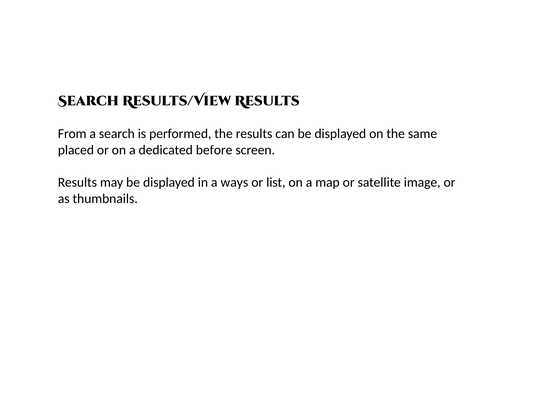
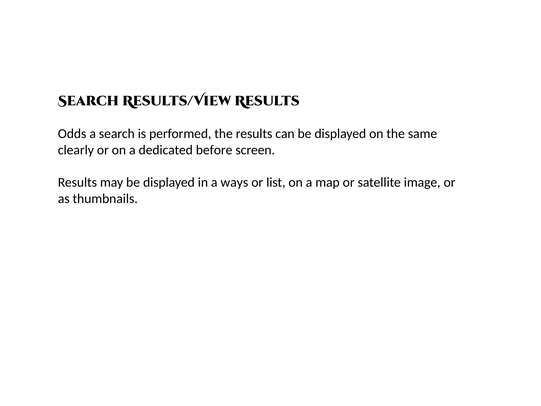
From: From -> Odds (72, 134)
placed: placed -> clearly (76, 150)
